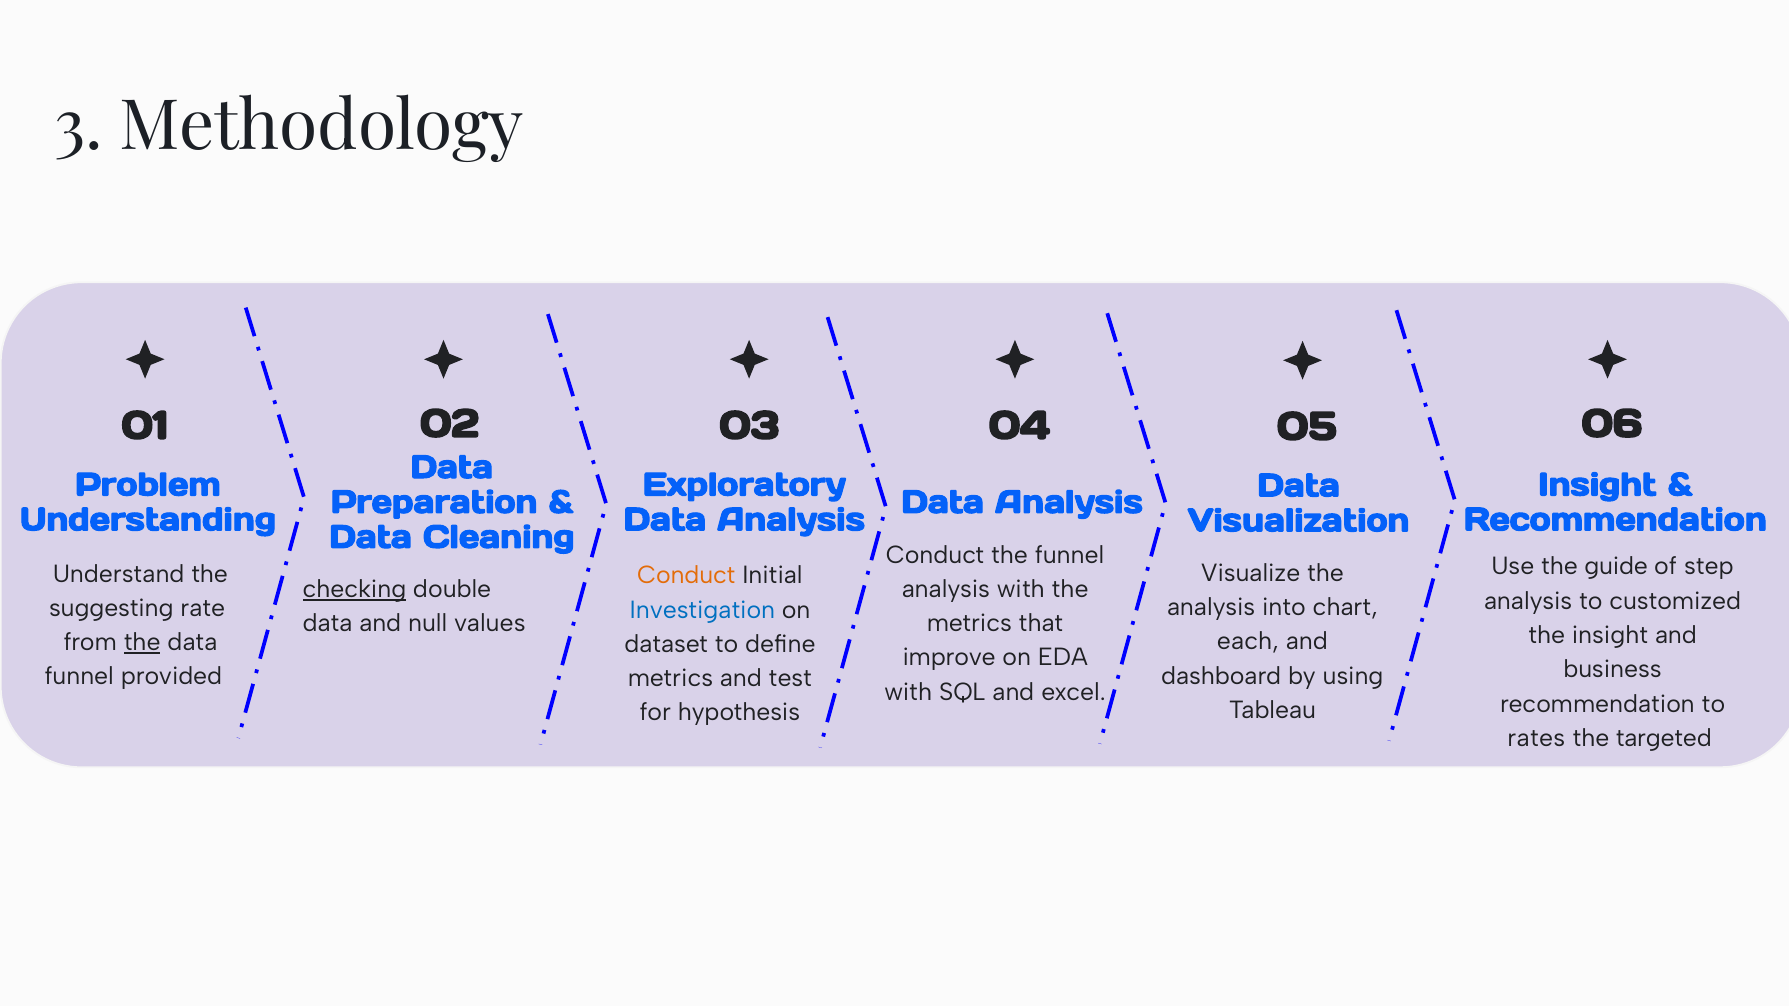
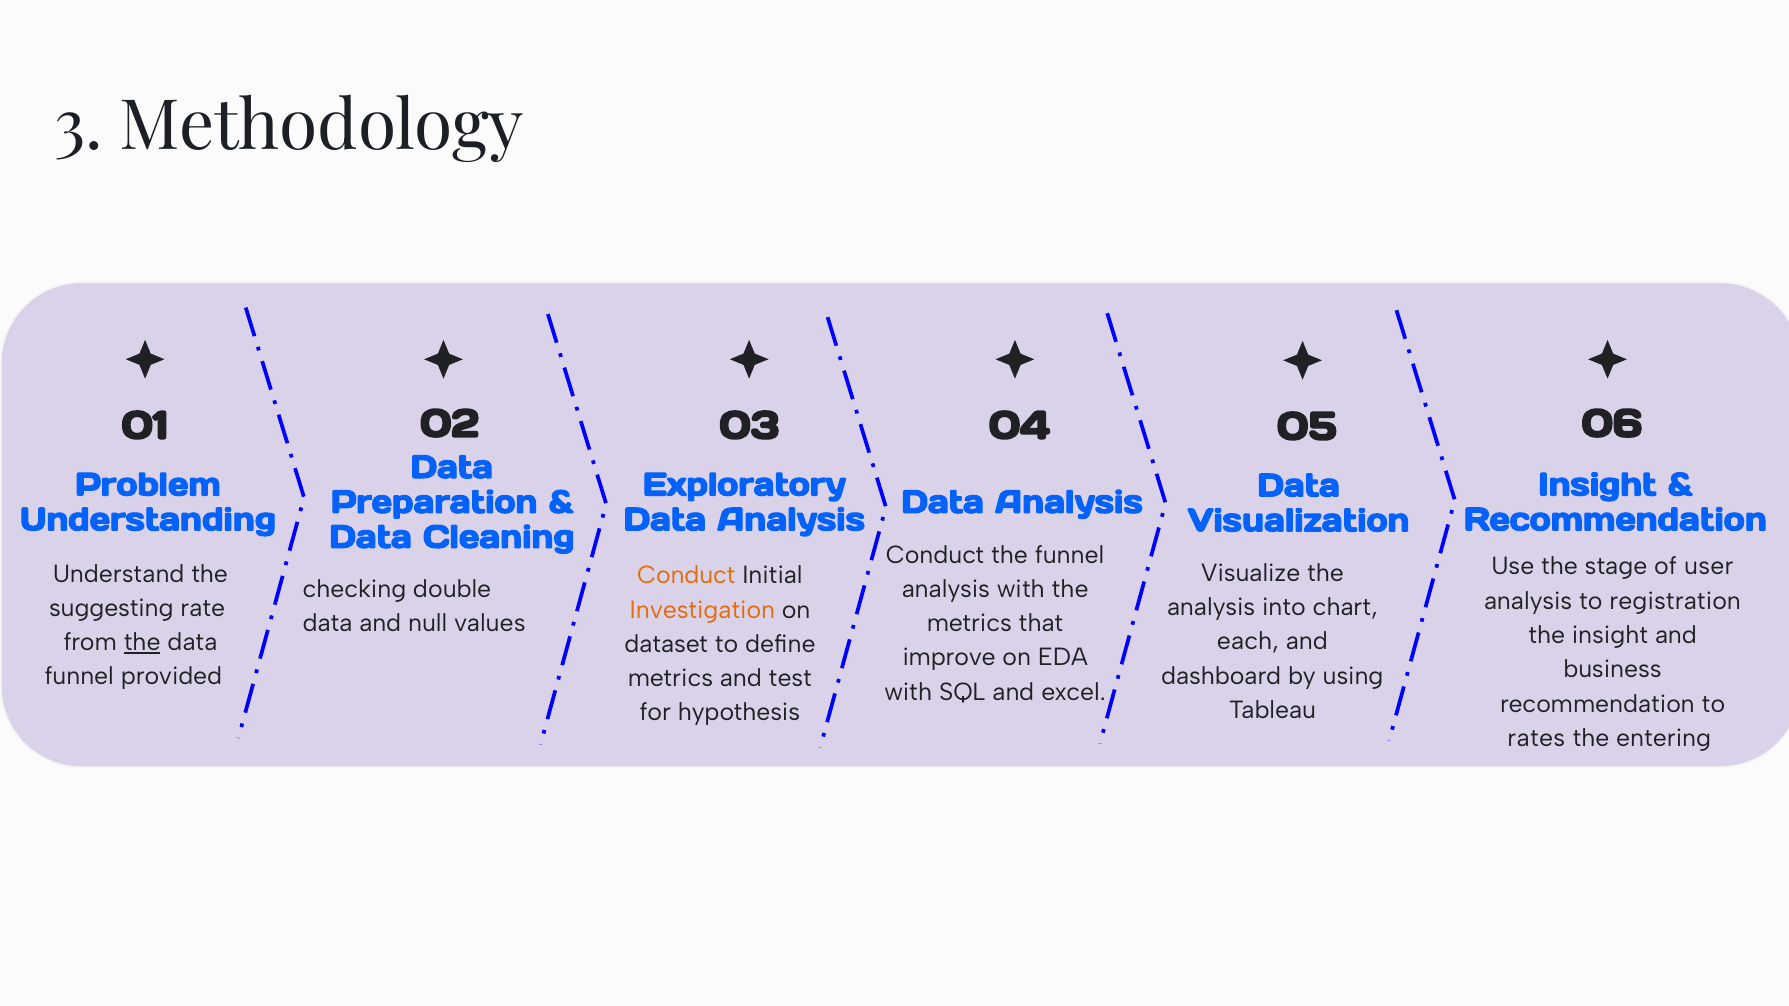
guide: guide -> stage (1616, 567)
step: step -> user (1709, 567)
checking underline: present -> none (354, 590)
customized: customized -> registration (1675, 601)
Investigation colour: blue -> orange (702, 610)
targeted: targeted -> entering (1664, 738)
